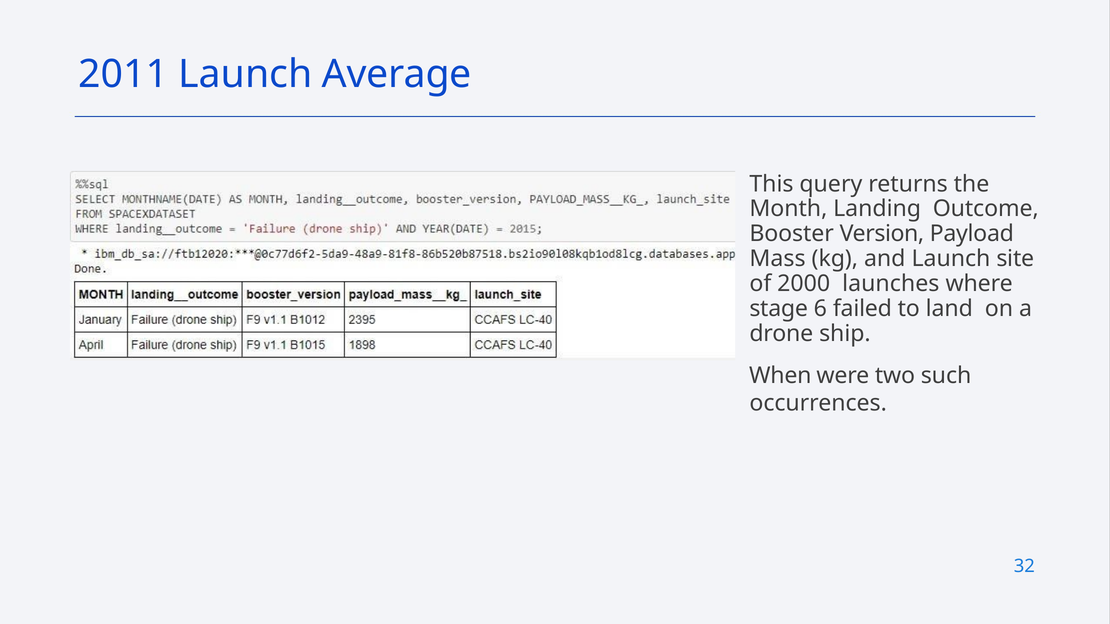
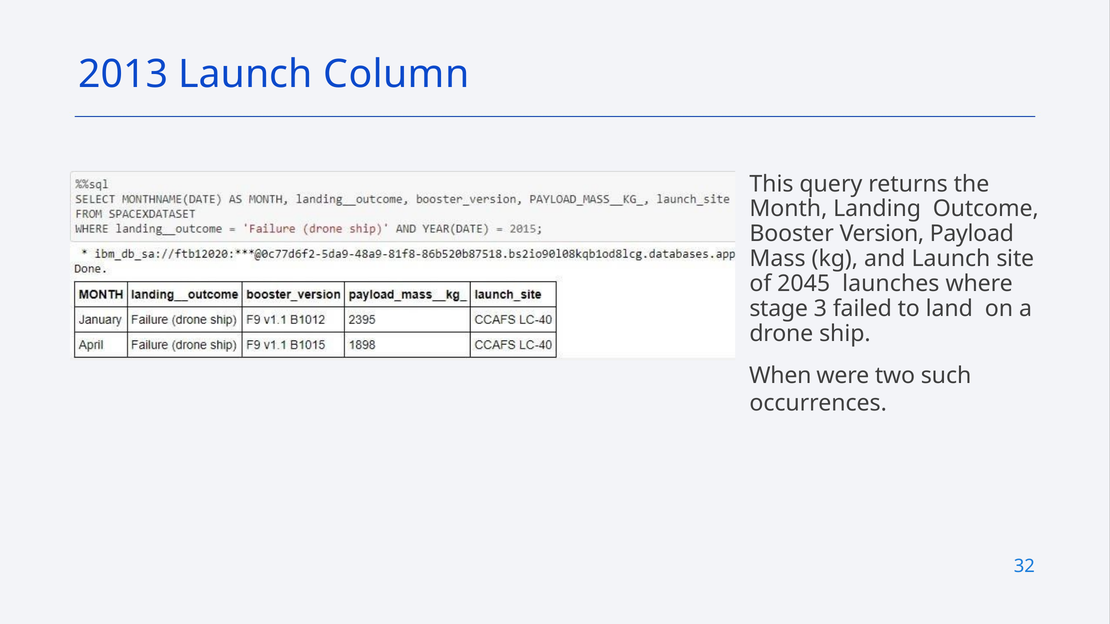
2011: 2011 -> 2013 (123, 74)
Average: Average -> Column (396, 74)
2000: 2000 -> 2045 (804, 284)
6: 6 -> 3 (820, 309)
